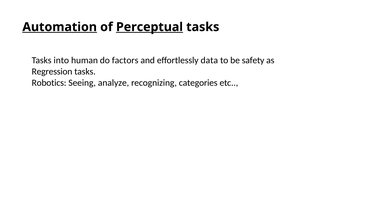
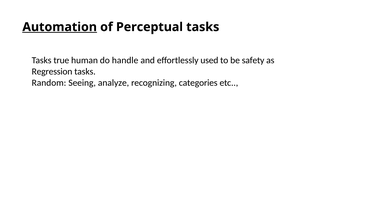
Perceptual underline: present -> none (150, 27)
into: into -> true (61, 60)
factors: factors -> handle (125, 60)
data: data -> used (209, 60)
Robotics: Robotics -> Random (49, 83)
